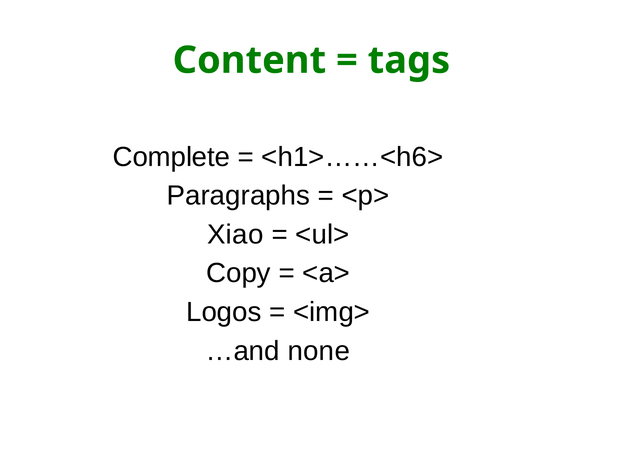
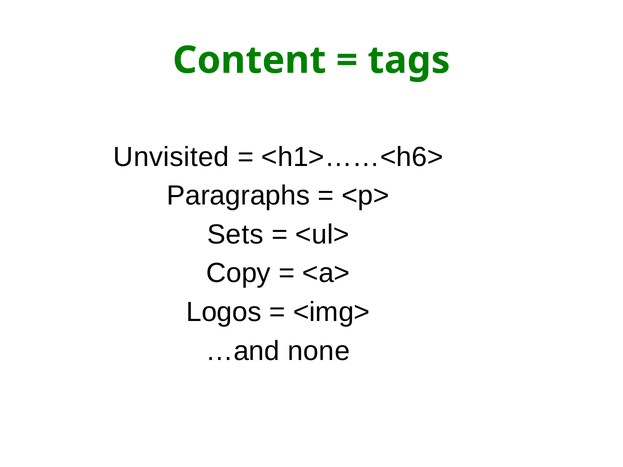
Complete: Complete -> Unvisited (171, 157)
Xiao: Xiao -> Sets (235, 235)
